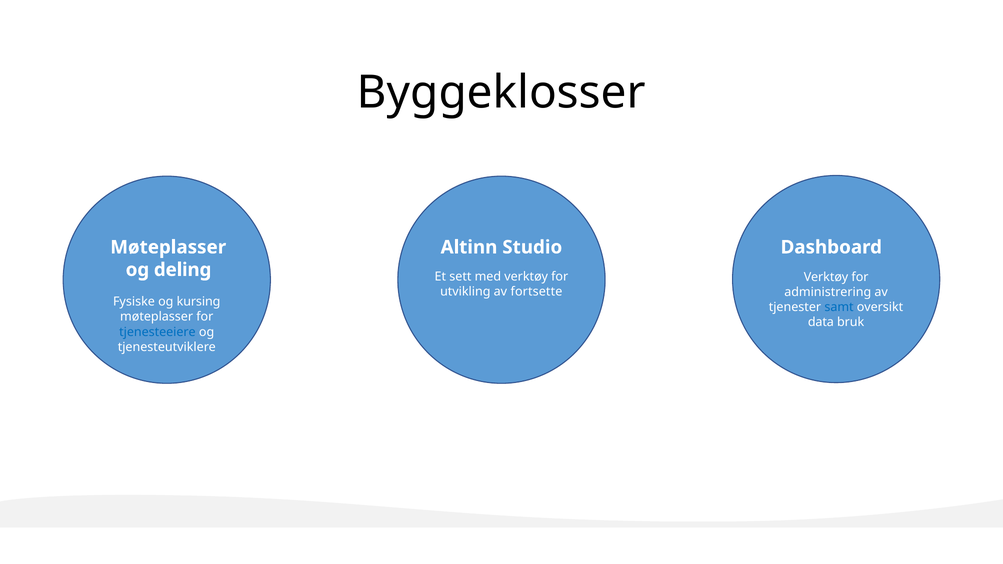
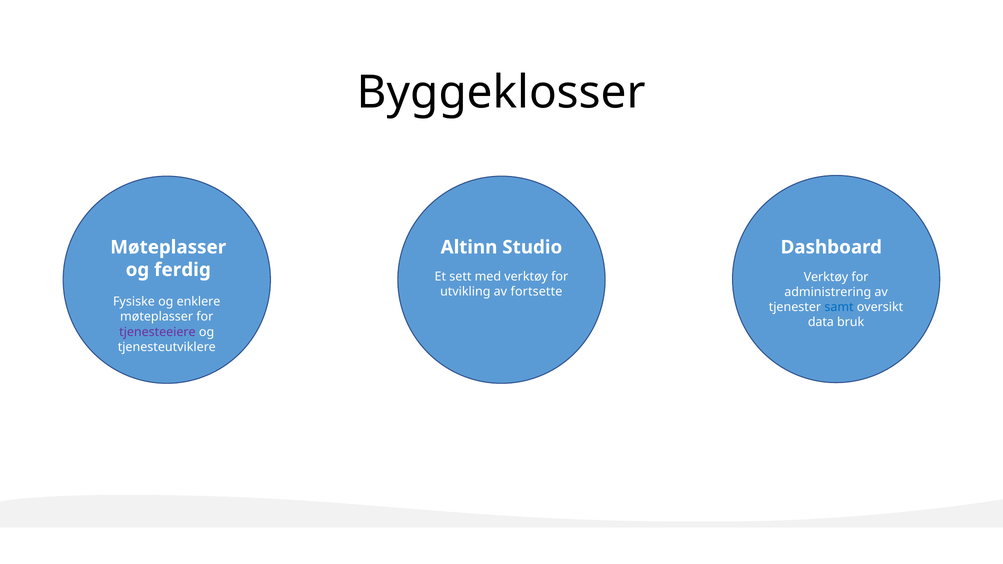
deling: deling -> ferdig (182, 270)
kursing: kursing -> enklere (199, 302)
tjenesteeiere colour: blue -> purple (157, 332)
